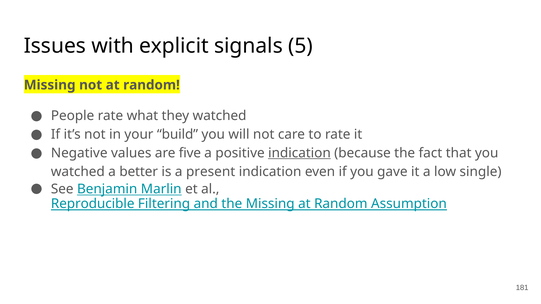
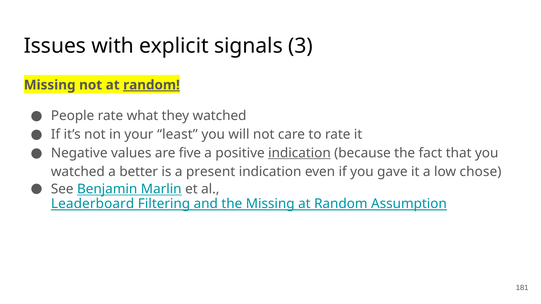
5: 5 -> 3 (301, 46)
random underline: none -> present (151, 85)
build: build -> least (177, 134)
single: single -> chose (480, 172)
Reproducible: Reproducible -> Leaderboard (93, 204)
